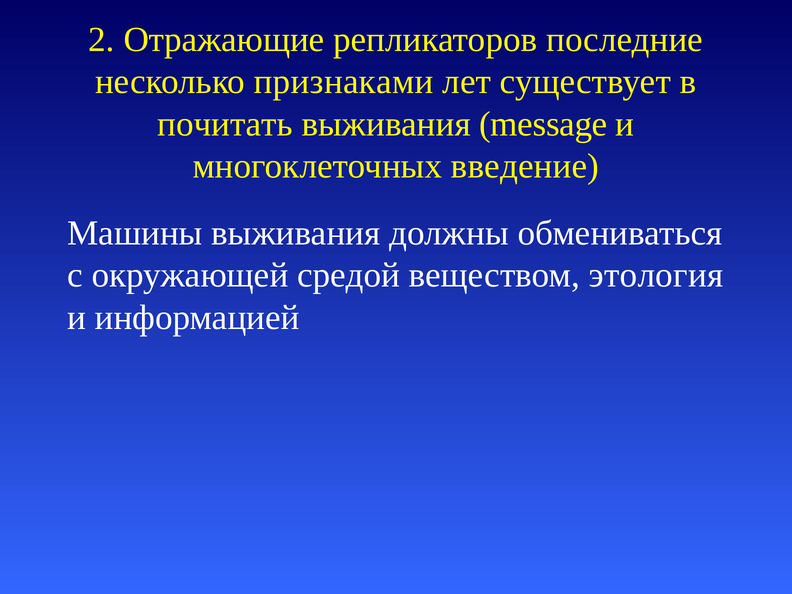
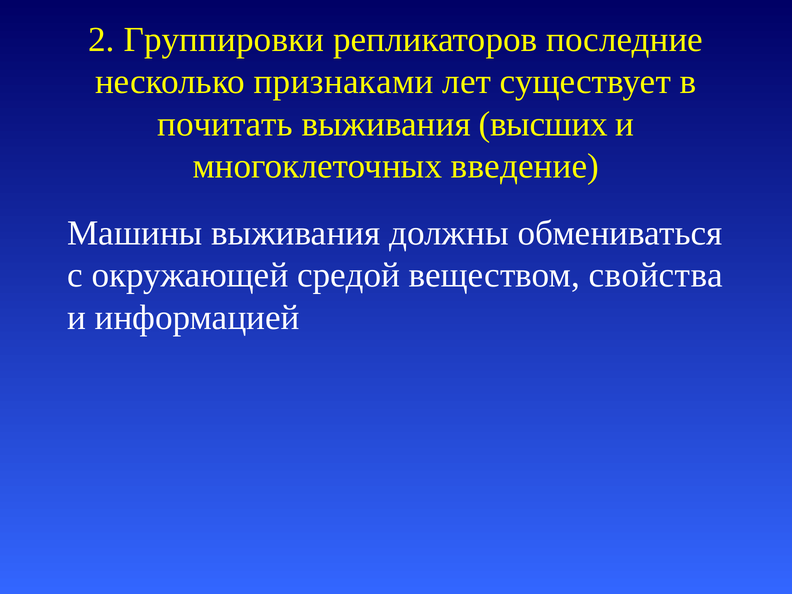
Отражающие: Отражающие -> Группировки (224, 39)
message: message -> высших (543, 124)
этология: этология -> свойства (656, 275)
